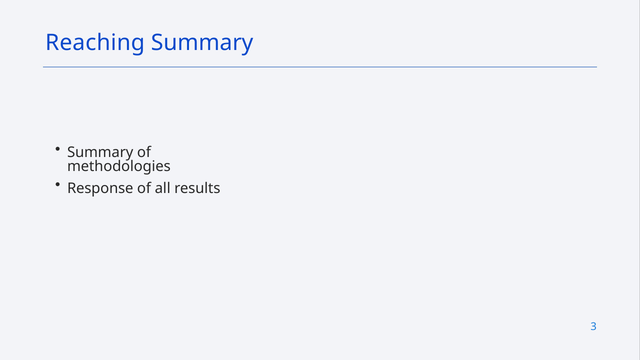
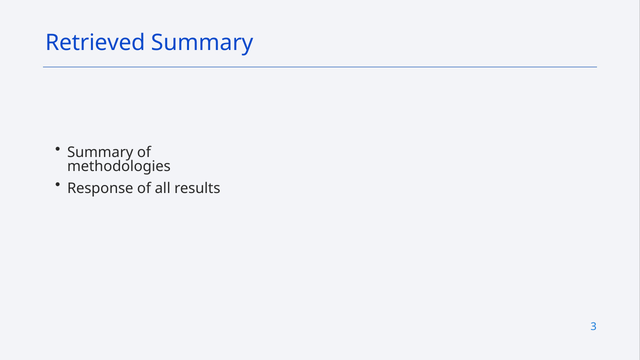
Reaching: Reaching -> Retrieved (95, 43)
